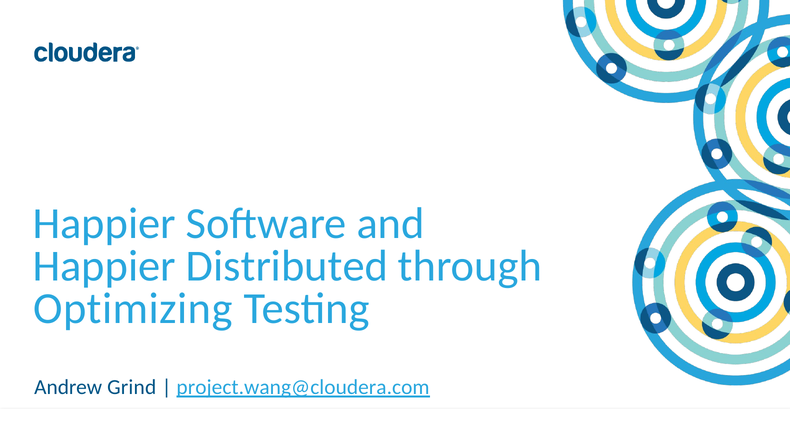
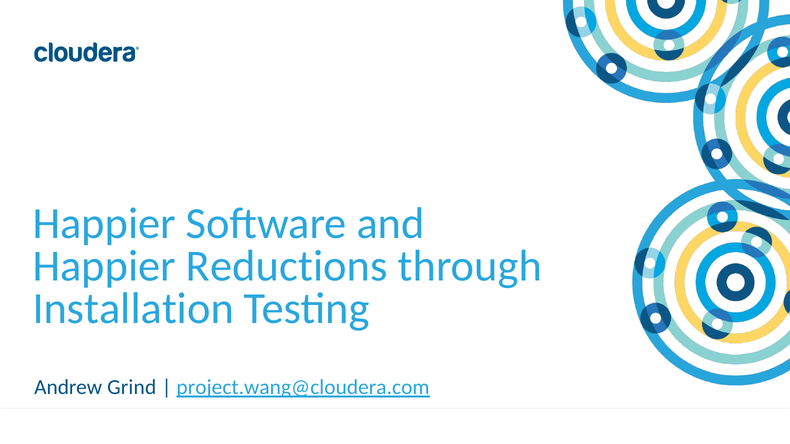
Distributed: Distributed -> Reductions (287, 266)
Optimizing: Optimizing -> Installation (133, 309)
